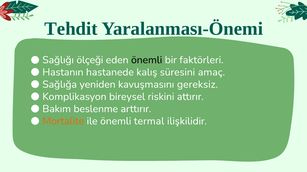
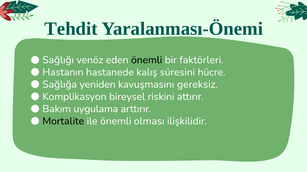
ölçeği: ölçeği -> venöz (90, 60)
amaç: amaç -> hücre (212, 72)
beslenme: beslenme -> uygulama (96, 109)
Mortalite colour: orange -> black (63, 122)
termal: termal -> olması (149, 122)
